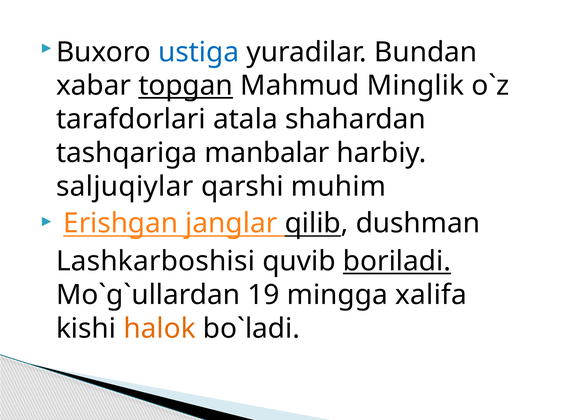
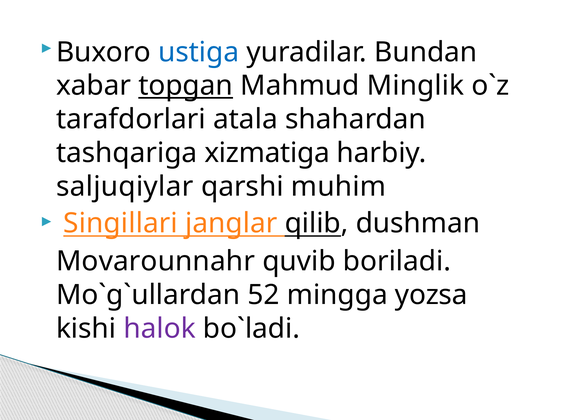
manbalar: manbalar -> xizmatiga (267, 153)
Erishgan: Erishgan -> Singillari (121, 224)
Lashkarboshisi: Lashkarboshisi -> Movarounnahr (155, 262)
boriladi underline: present -> none (397, 262)
19: 19 -> 52 (264, 296)
xalifa: xalifa -> yozsa (431, 296)
halok colour: orange -> purple (160, 329)
